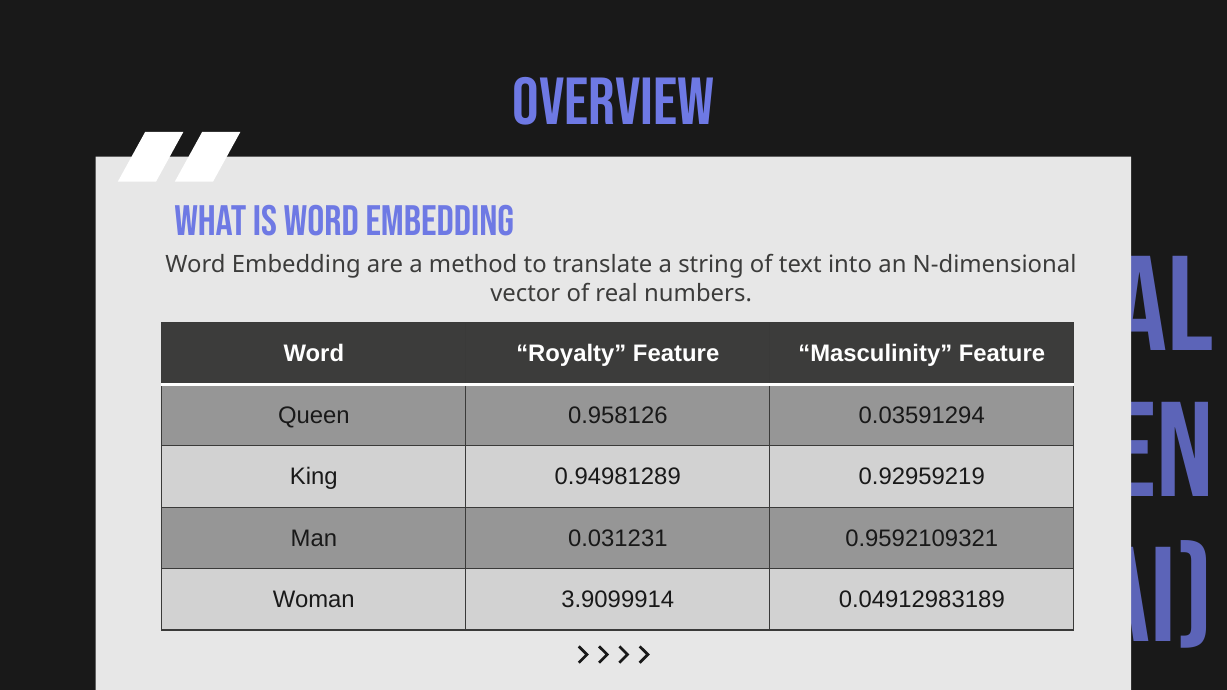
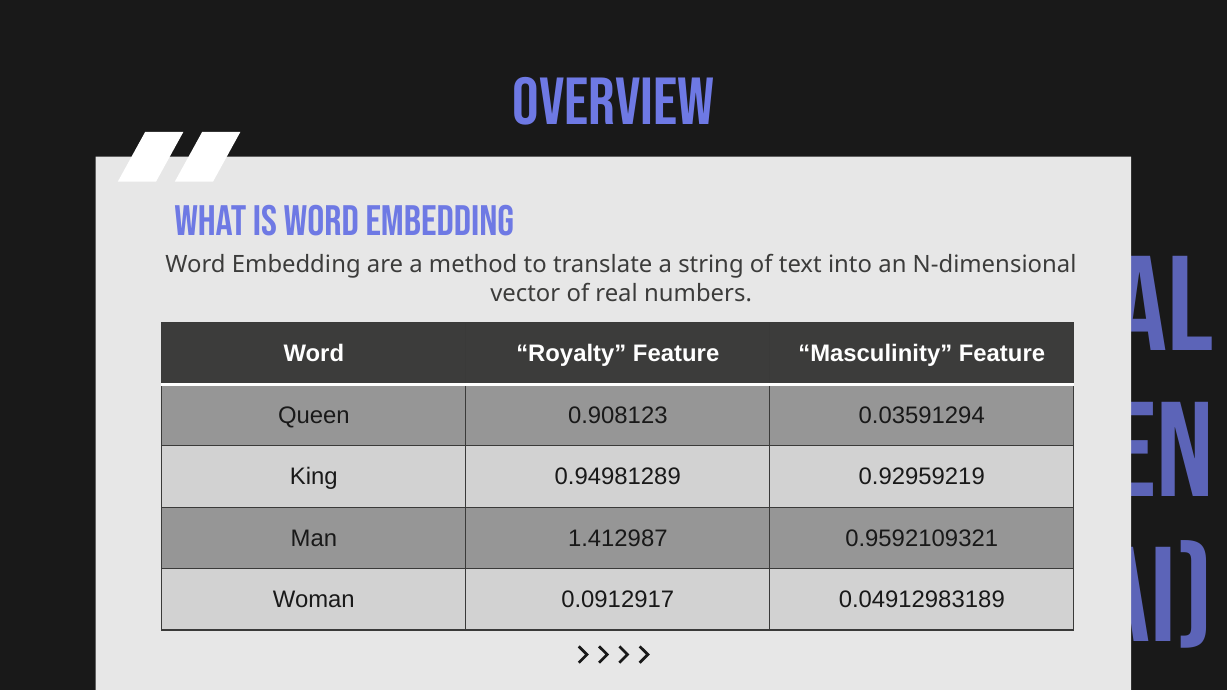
0.958126: 0.958126 -> 0.908123 (618, 415)
0.031231: 0.031231 -> 1.412987 (618, 538)
3.9099914: 3.9099914 -> 0.0912917 (618, 600)
